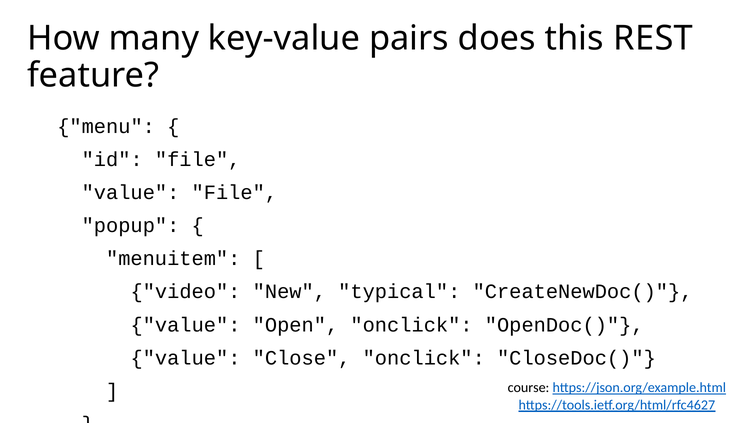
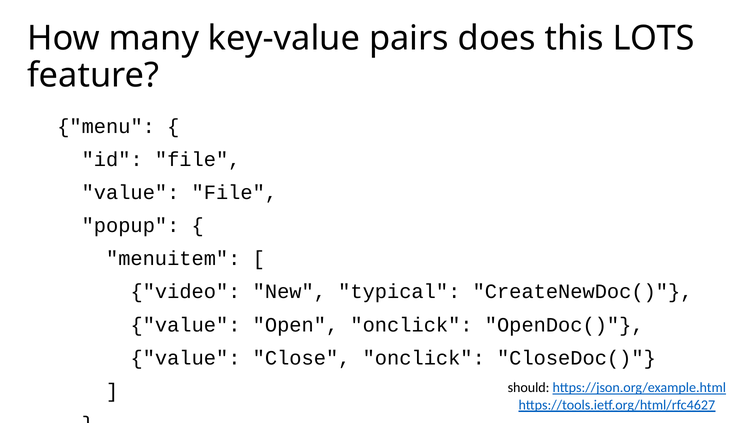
REST: REST -> LOTS (654, 38)
course: course -> should (529, 387)
